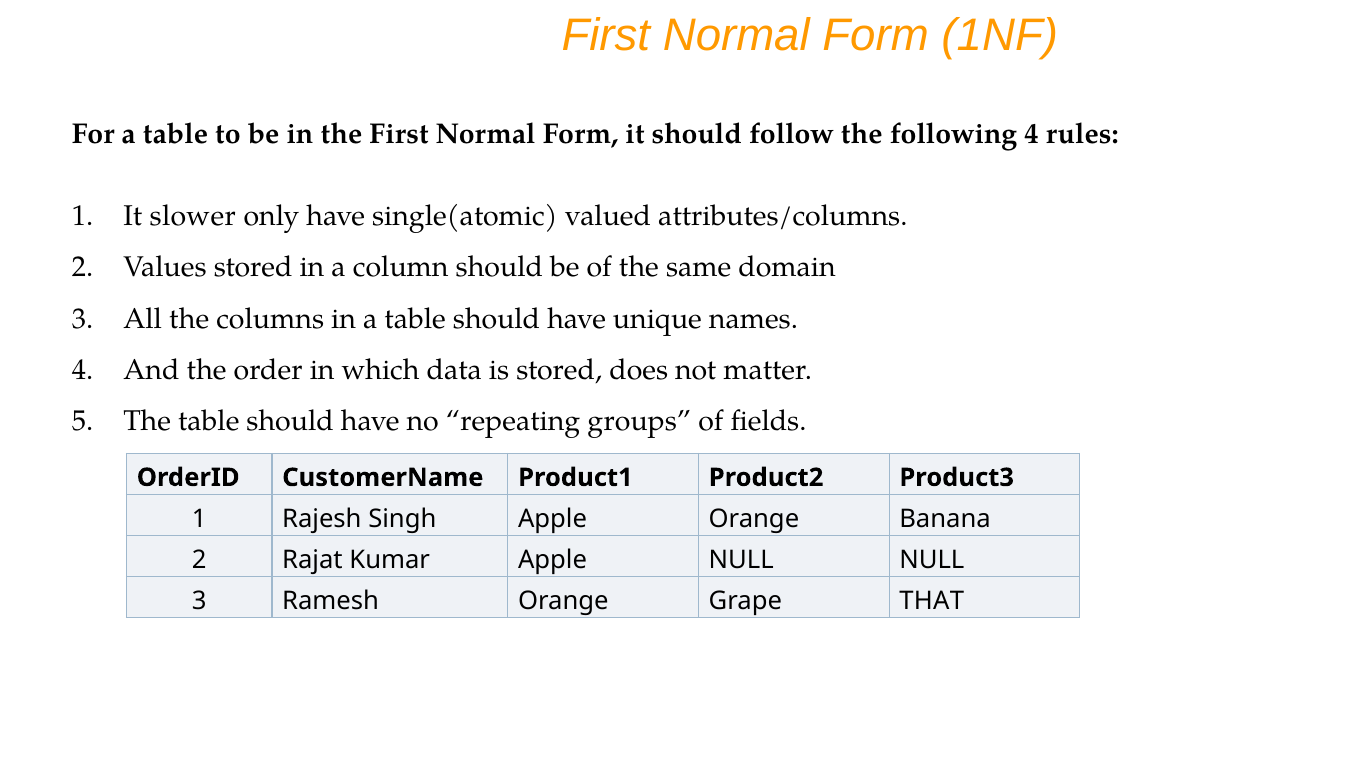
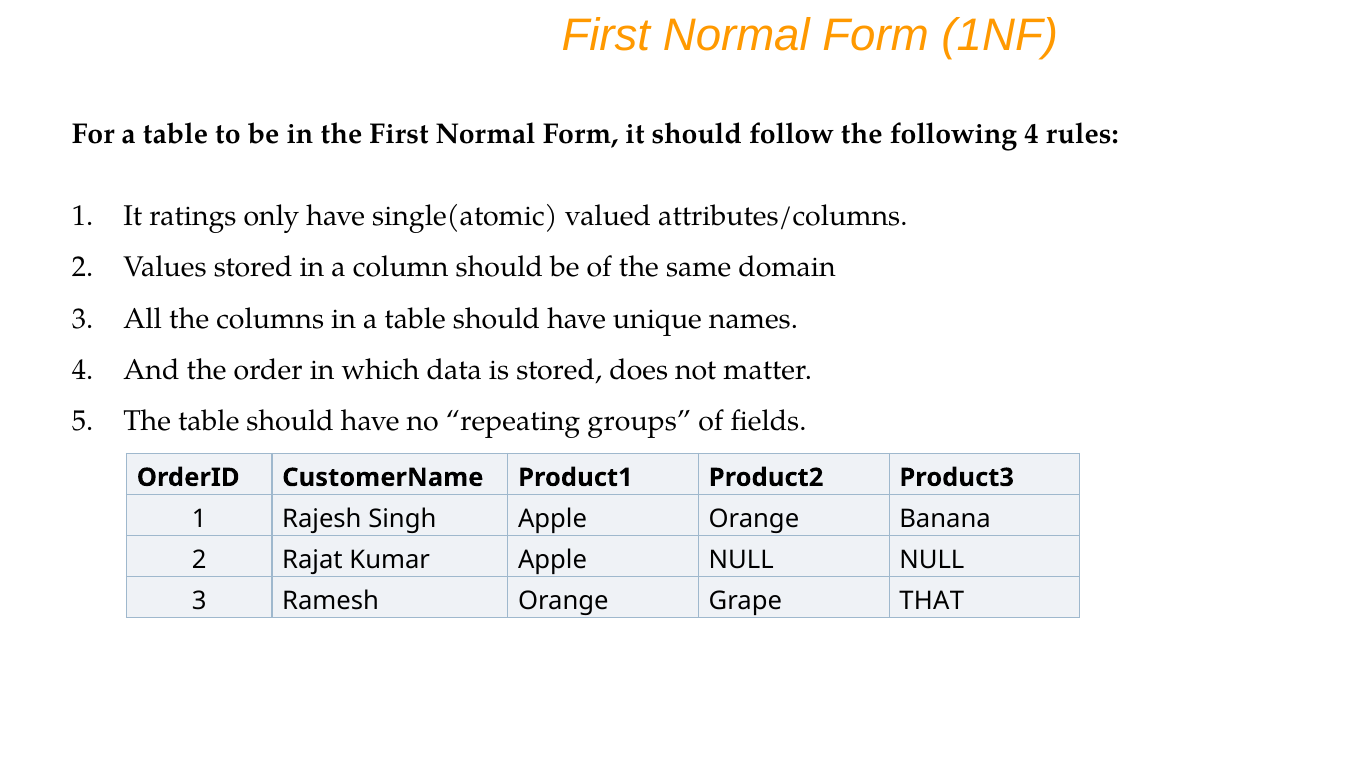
slower: slower -> ratings (193, 216)
